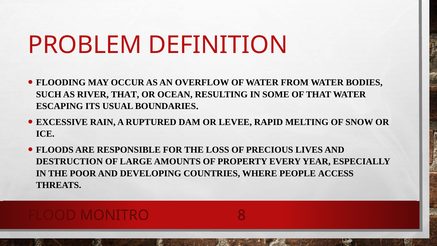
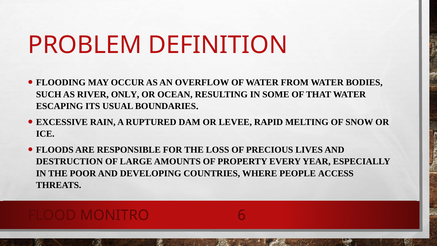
RIVER THAT: THAT -> ONLY (125, 94)
8: 8 -> 6 (242, 215)
